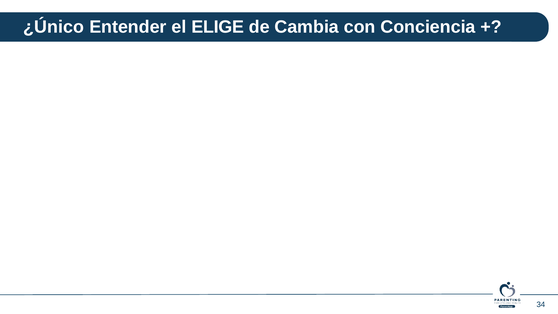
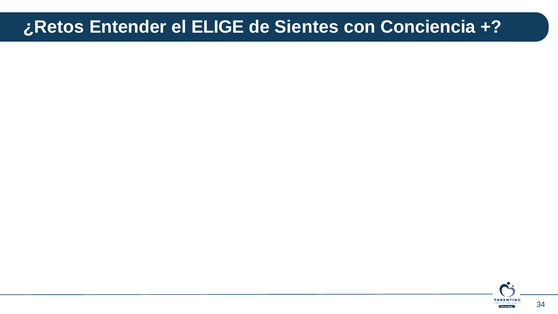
¿Único: ¿Único -> ¿Retos (54, 27)
Cambia: Cambia -> Sientes (307, 27)
